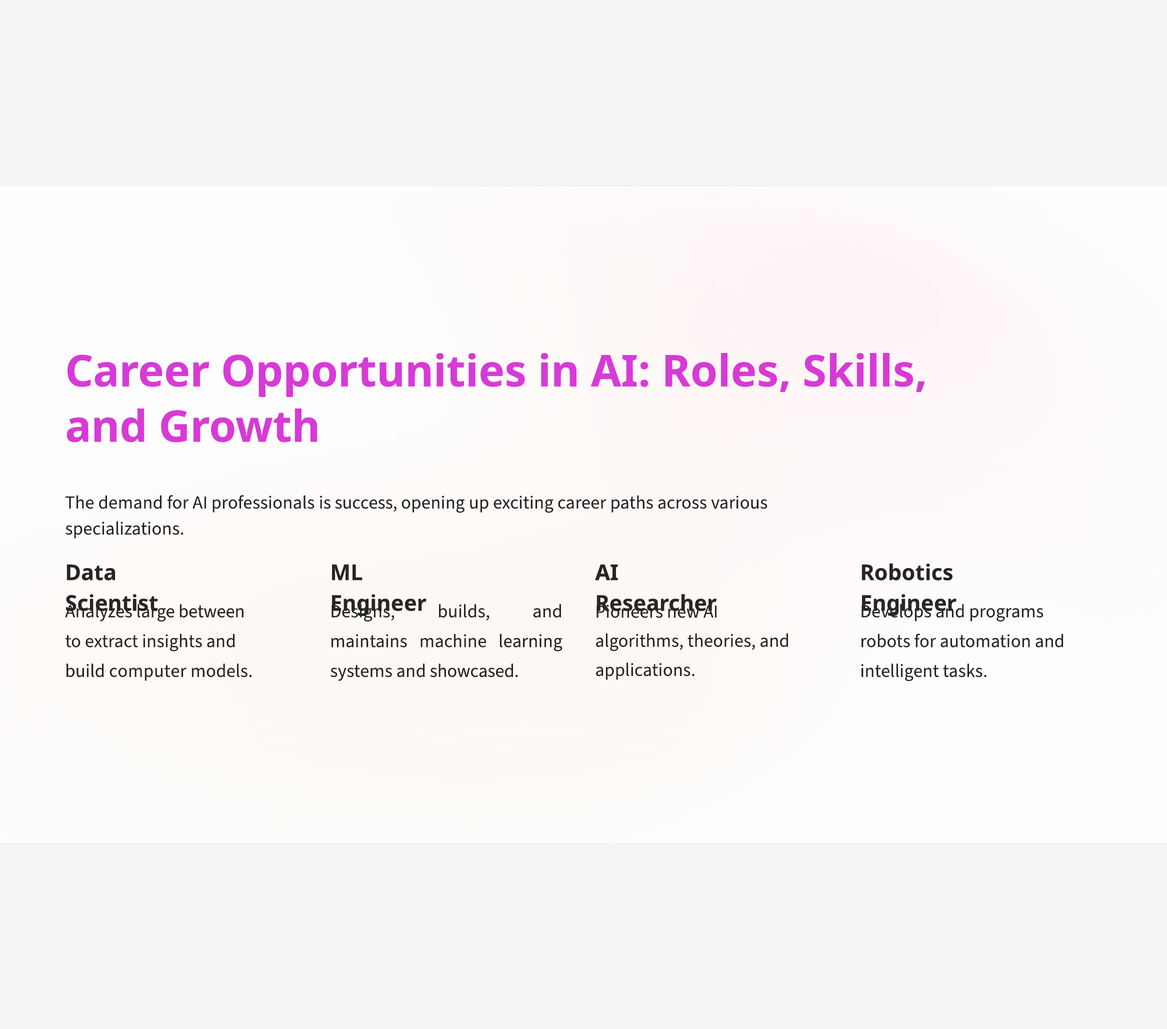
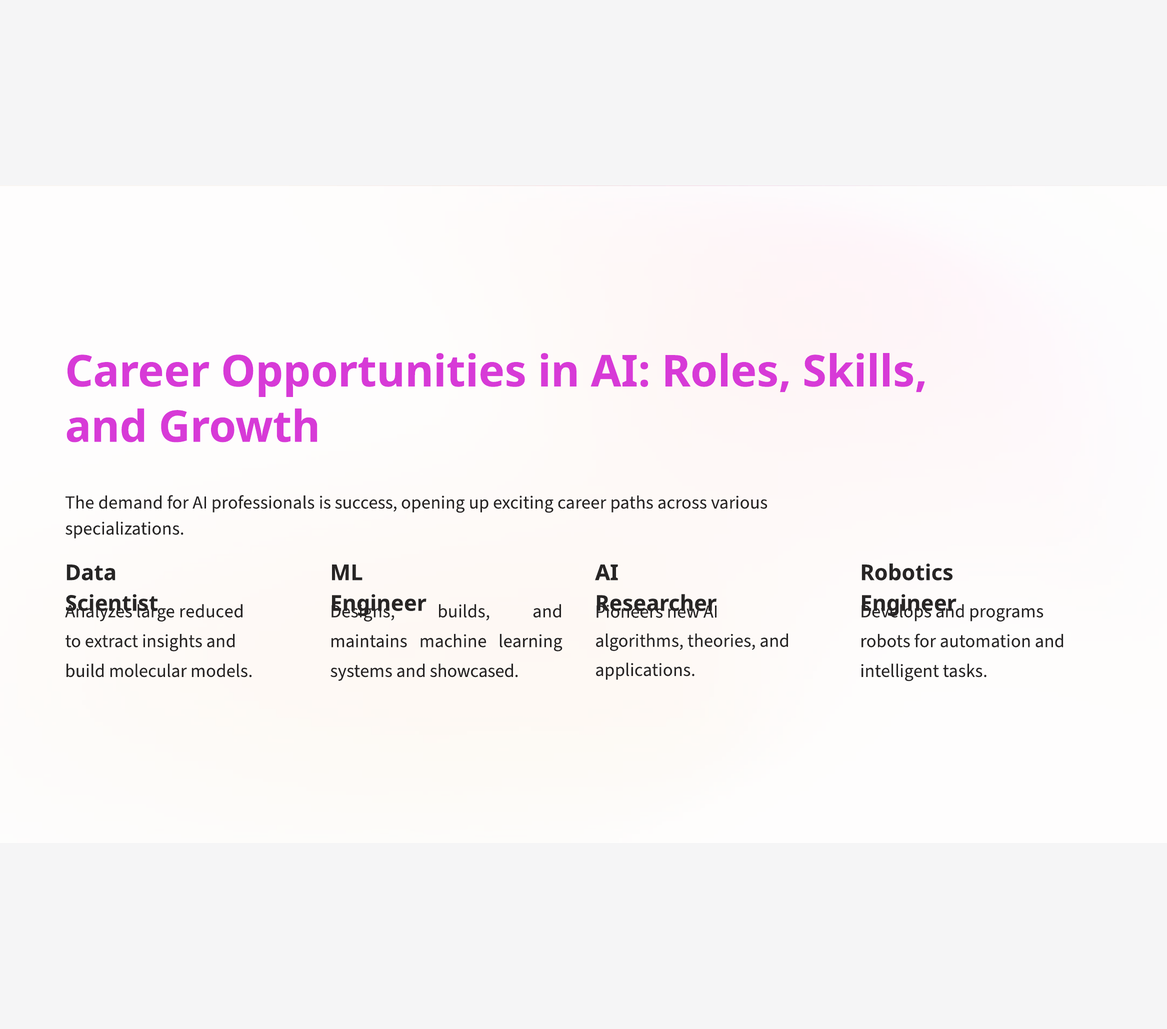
between: between -> reduced (211, 612)
computer: computer -> molecular (148, 671)
